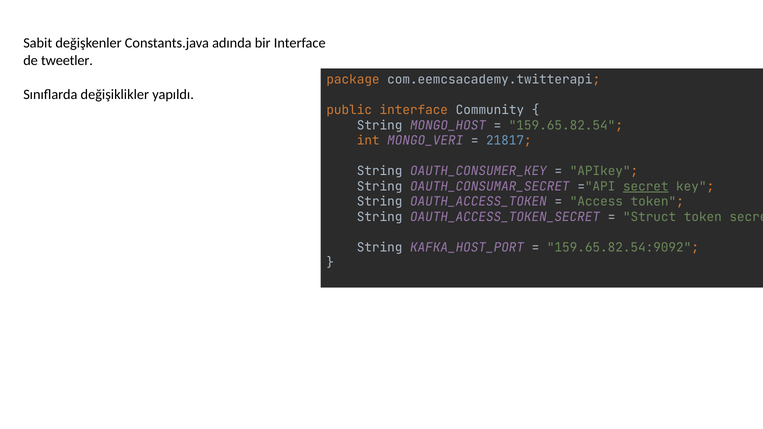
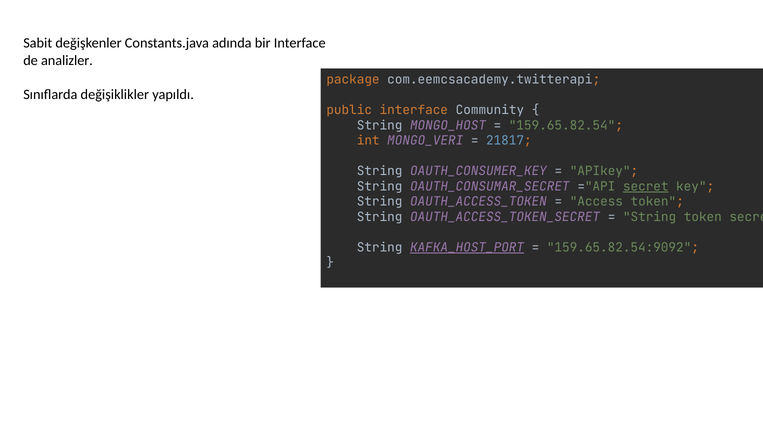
tweetler: tweetler -> analizler (67, 60)
Struct: Struct -> String (650, 217)
KAFKA_HOST_PORT underline: none -> present (467, 248)
